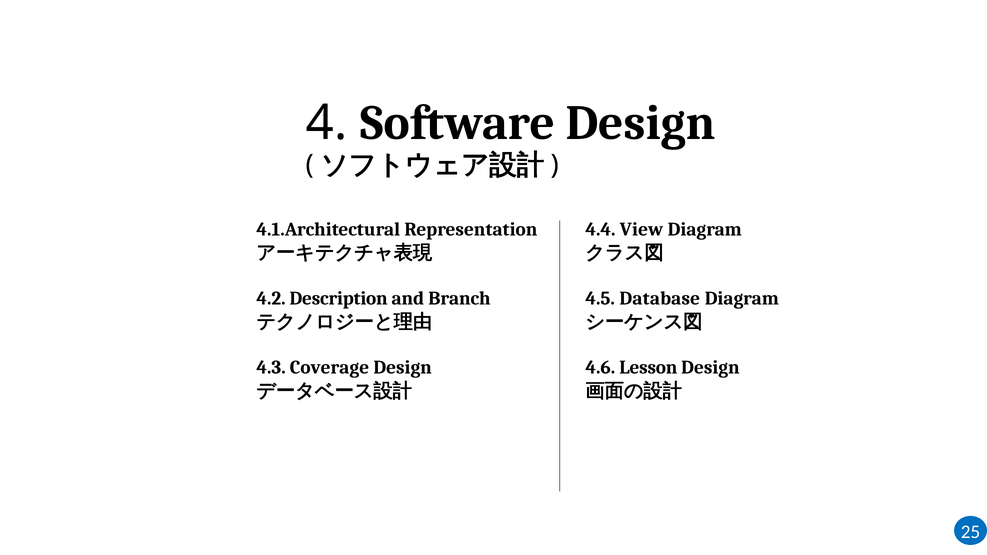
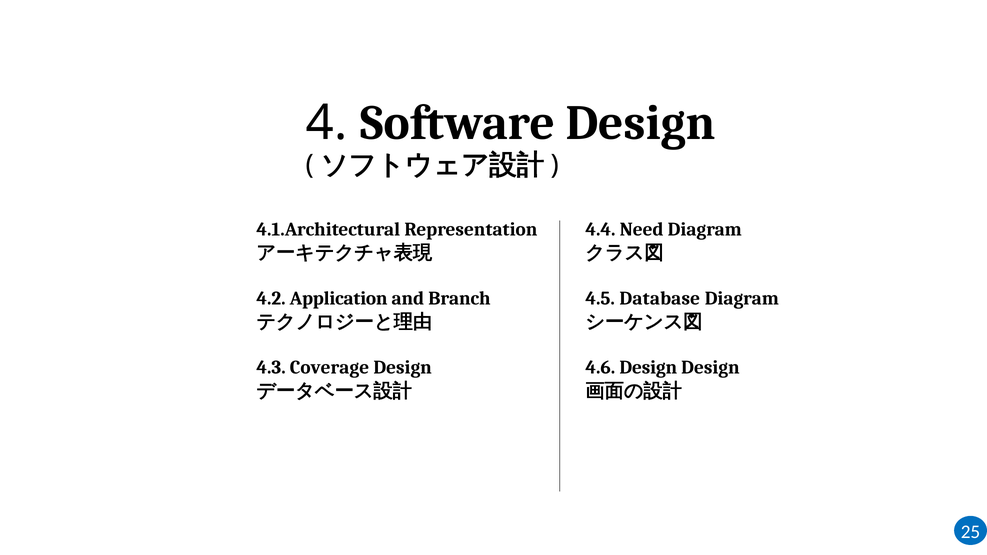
View: View -> Need (642, 229)
Description: Description -> Application (339, 299)
4.6 Lesson: Lesson -> Design (648, 368)
